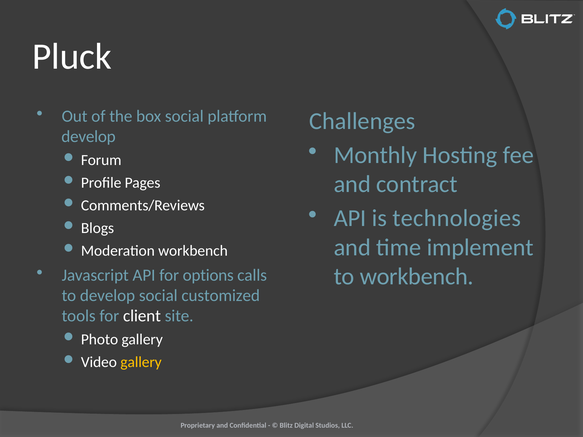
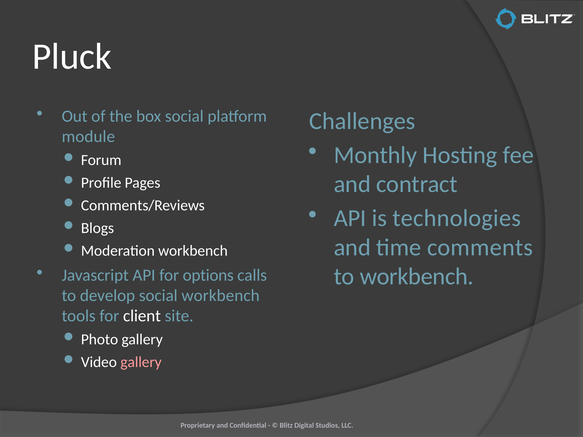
develop: develop -> module (88, 137)
implement: implement -> comments (480, 247)
social customized: customized -> workbench (221, 296)
gallery colour: yellow -> pink (141, 362)
